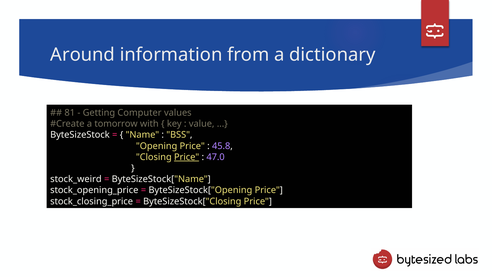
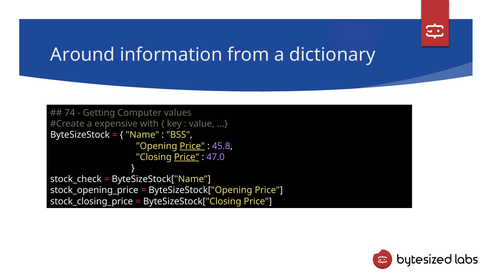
81: 81 -> 74 (70, 113)
tomorrow: tomorrow -> expensive (116, 124)
Price underline: none -> present (192, 146)
stock_weird: stock_weird -> stock_check (76, 179)
